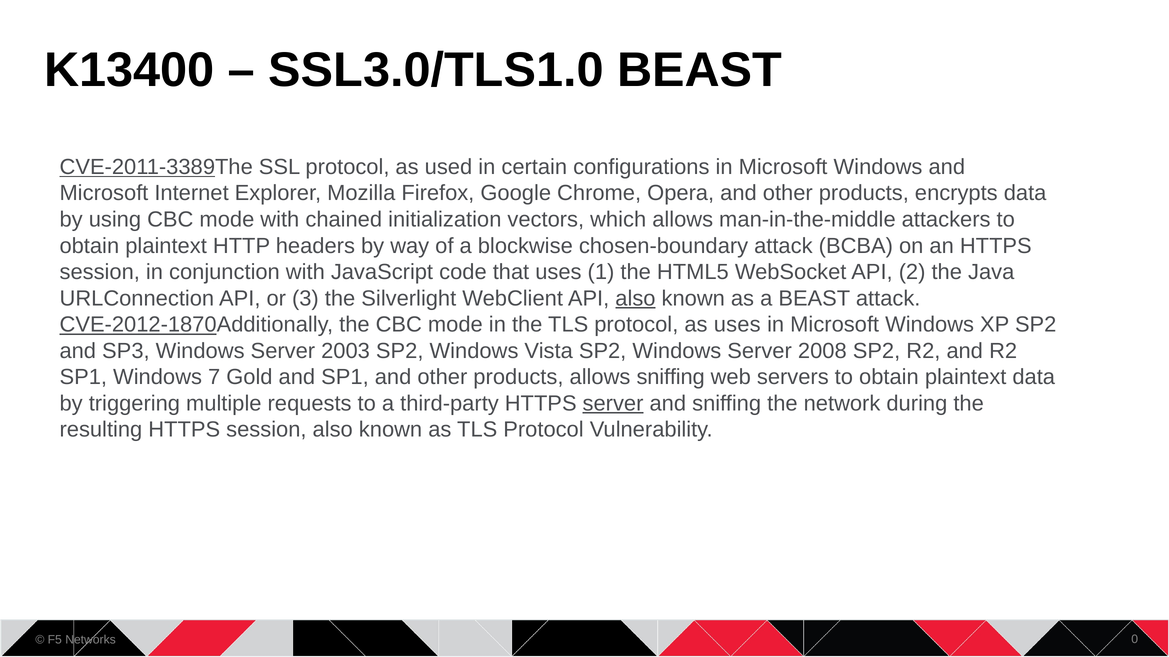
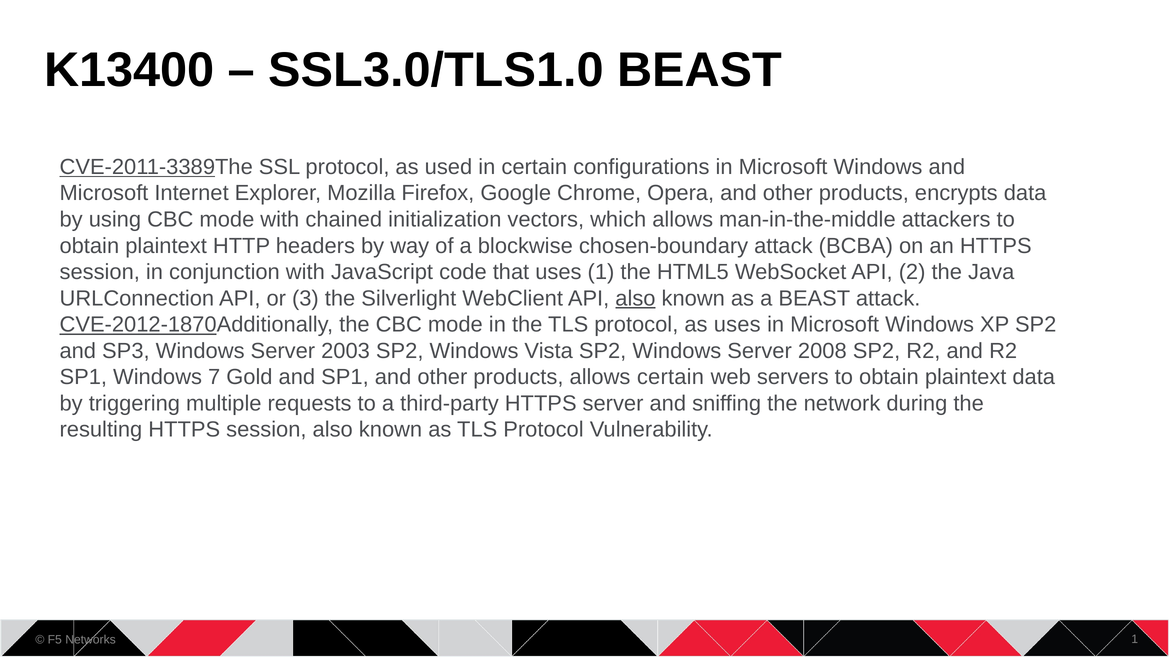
allows sniffing: sniffing -> certain (670, 377)
server underline: present -> none (613, 404)
Networks 0: 0 -> 1 (1135, 640)
